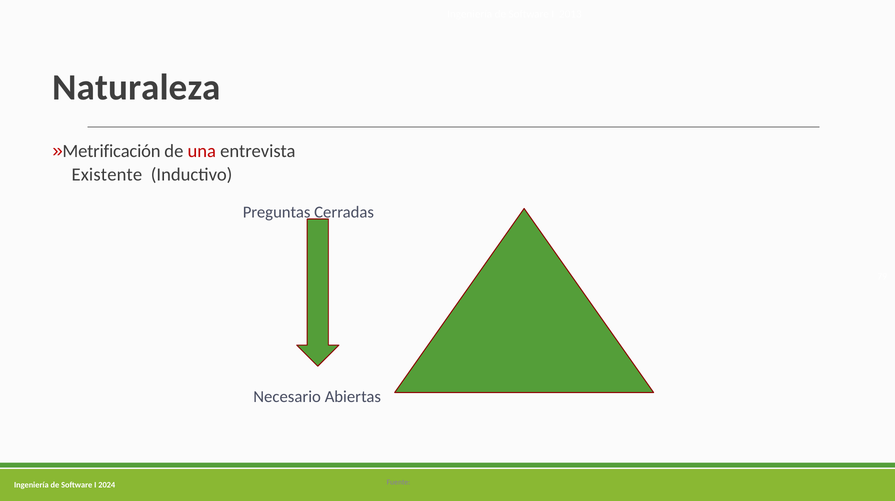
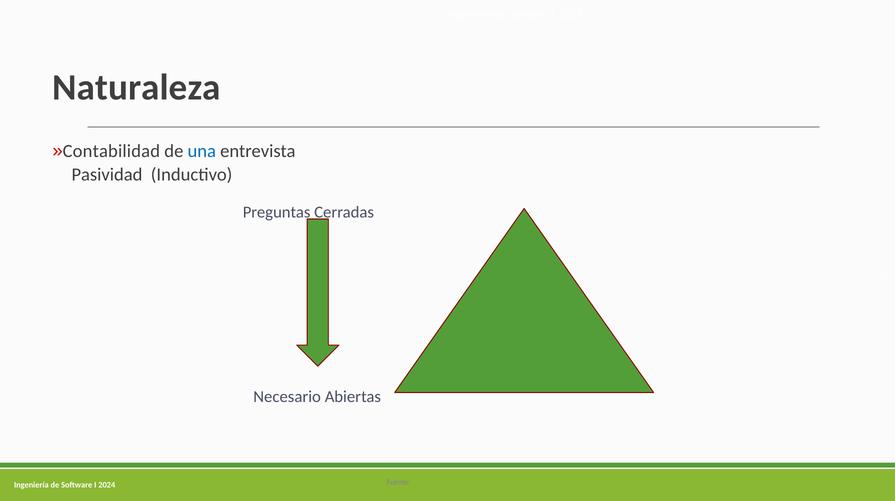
Metrificación: Metrificación -> Contabilidad (111, 151)
una colour: red -> blue (202, 151)
Existente: Existente -> Pasividad (107, 175)
